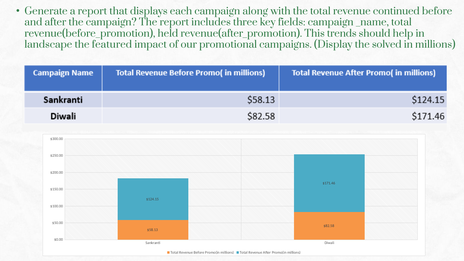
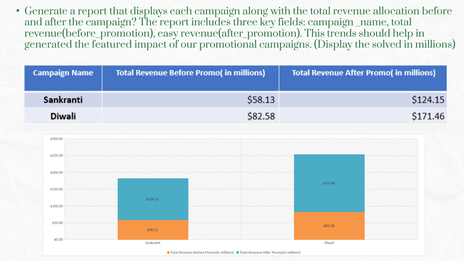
continued: continued -> allocation (396, 11)
held: held -> easy (168, 33)
landscape: landscape -> generated (48, 45)
